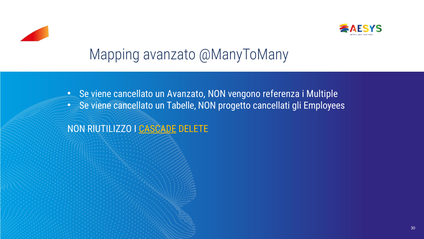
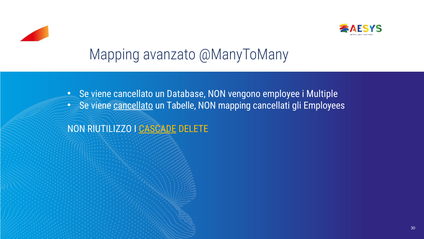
un Avanzato: Avanzato -> Database (186, 94)
referenza: referenza -> employee (281, 94)
cancellato underline: none -> present (133, 105)
NON progetto: progetto -> mapping (234, 105)
